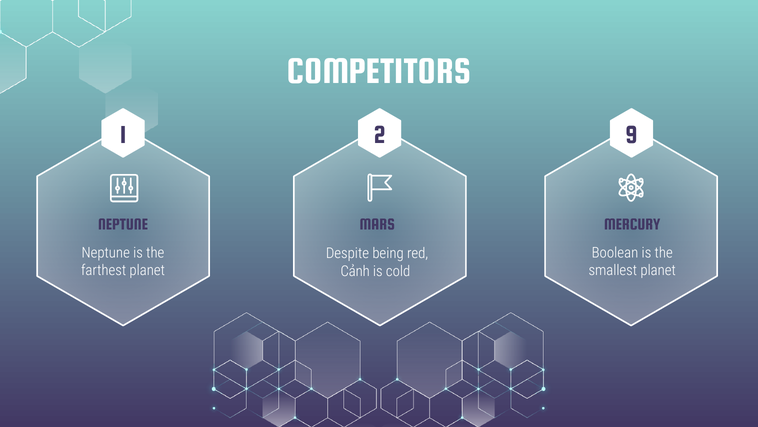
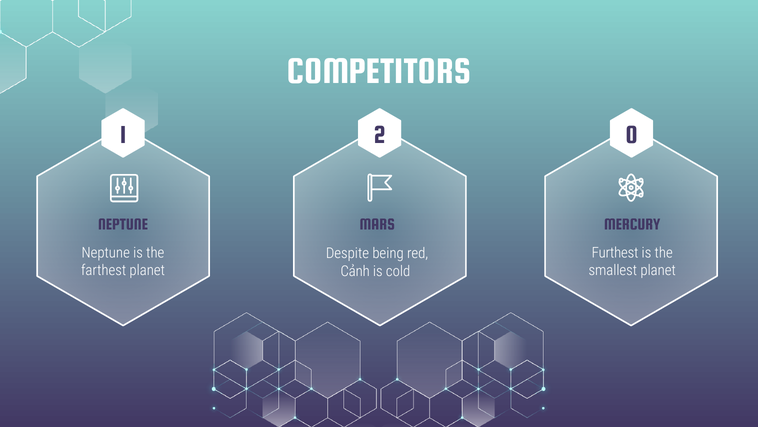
9: 9 -> 0 (631, 135)
Boolean: Boolean -> Furthest (615, 253)
